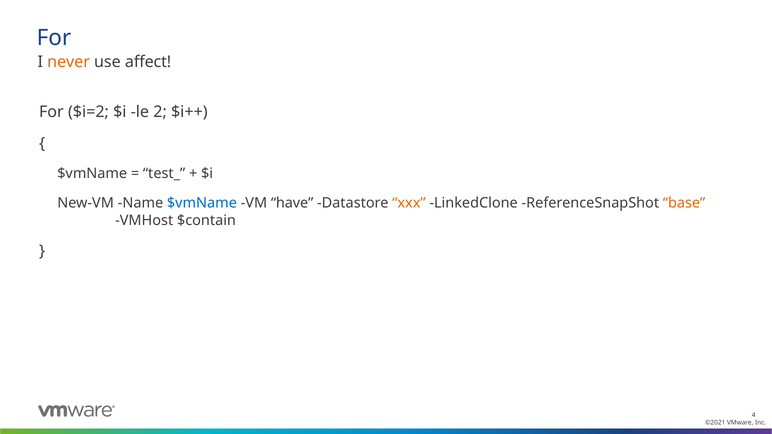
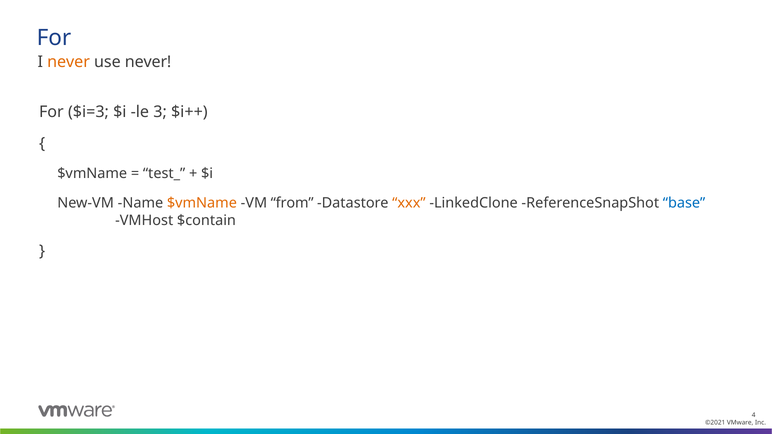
use affect: affect -> never (148, 62)
$i=2: $i=2 -> $i=3 (88, 112)
2: 2 -> 3 (160, 112)
$vmName colour: blue -> orange (202, 203)
have: have -> from (292, 203)
base colour: orange -> blue (684, 203)
